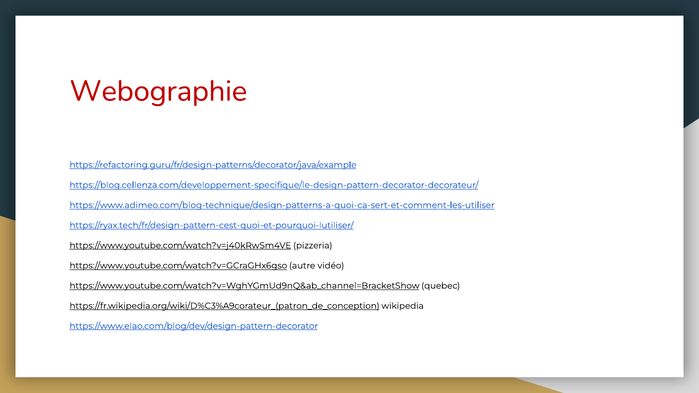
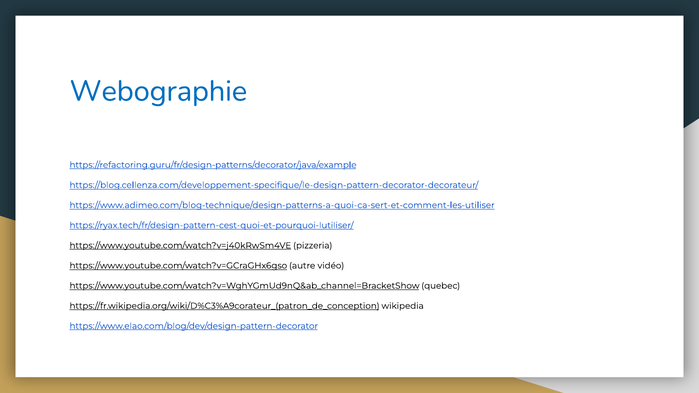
Webographie colour: red -> blue (158, 91)
